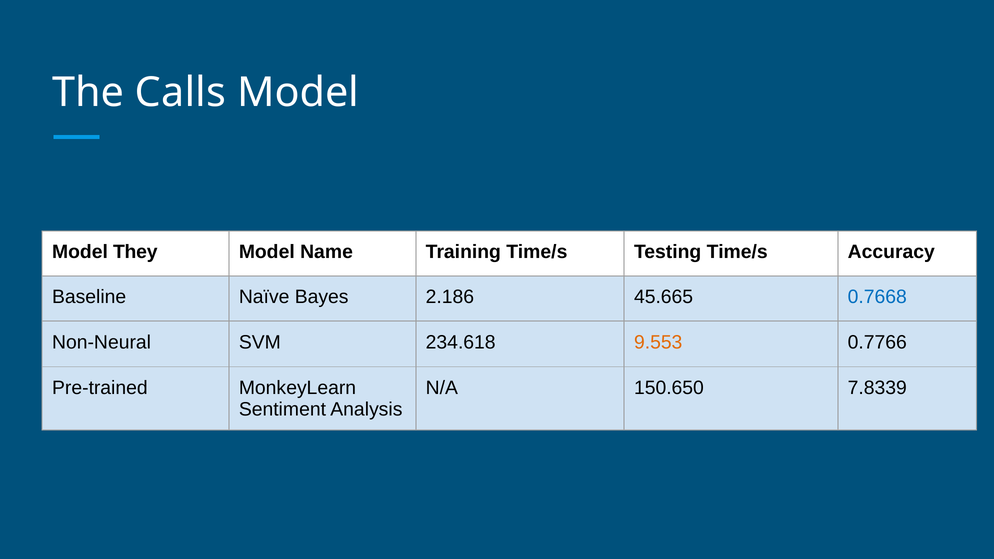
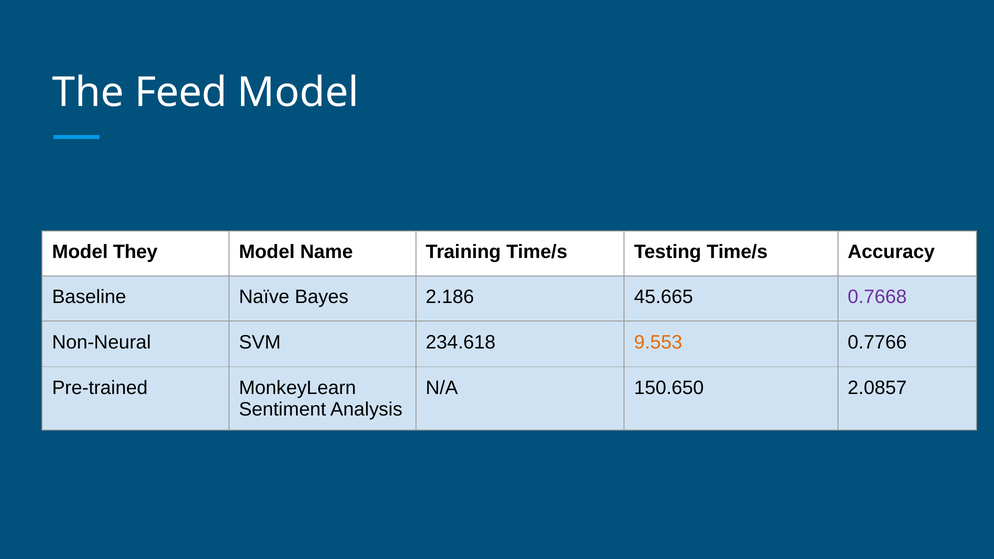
Calls: Calls -> Feed (181, 92)
0.7668 colour: blue -> purple (877, 297)
7.8339: 7.8339 -> 2.0857 (877, 388)
